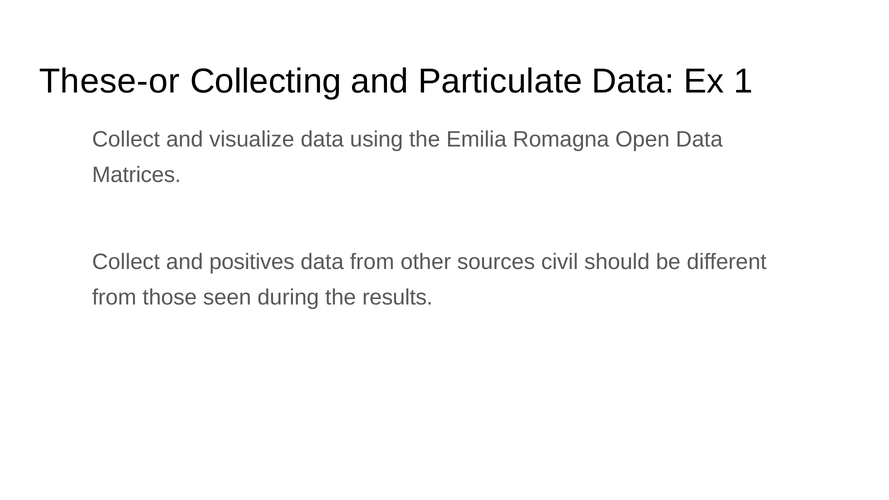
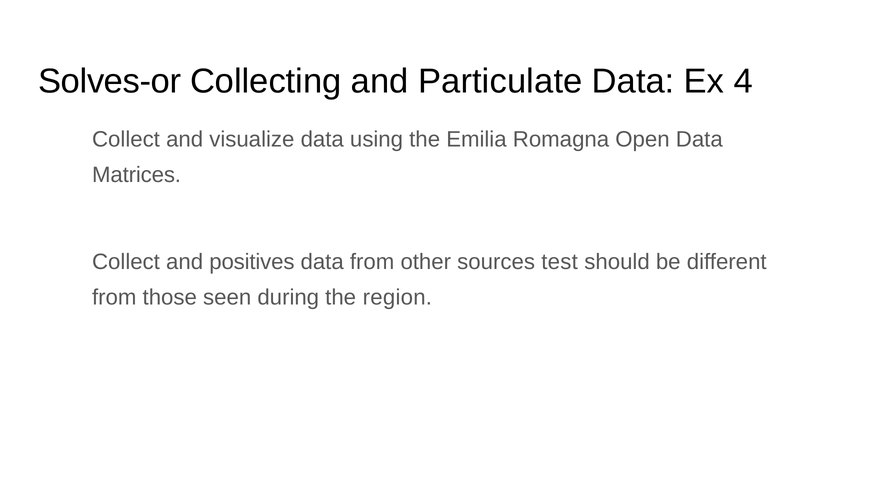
These-or: These-or -> Solves-or (110, 81)
1: 1 -> 4 (743, 81)
civil: civil -> test (560, 262)
results: results -> region (397, 297)
